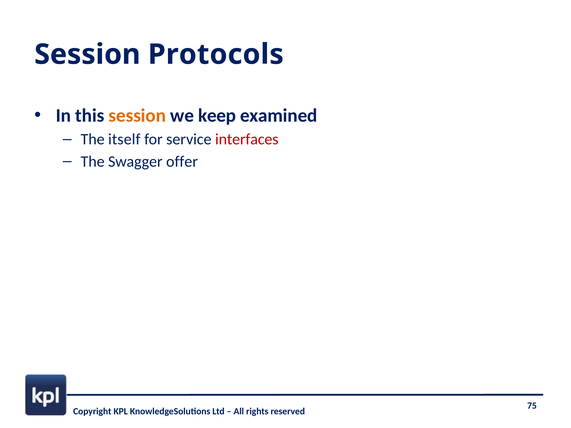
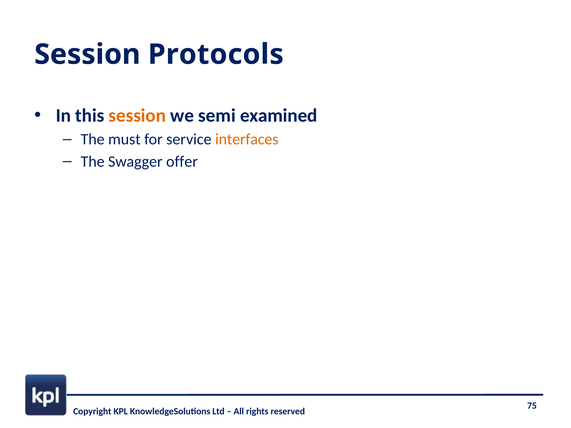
keep: keep -> semi (217, 116)
itself: itself -> must (124, 139)
interfaces colour: red -> orange (247, 139)
